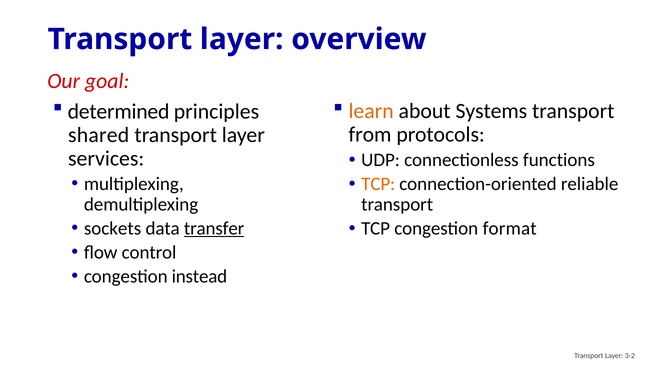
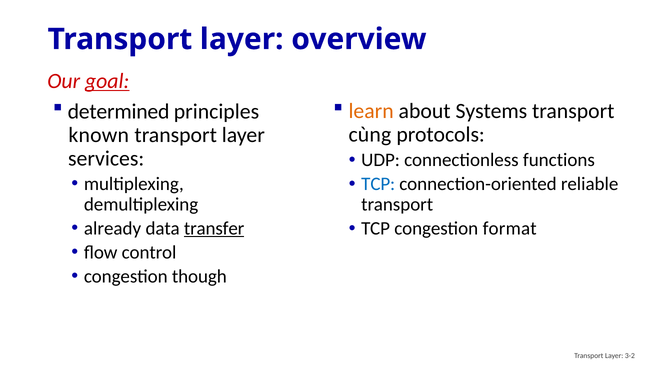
goal underline: none -> present (107, 81)
from: from -> cùng (370, 135)
shared: shared -> known (99, 135)
TCP colour: orange -> blue (378, 184)
sockets: sockets -> already (113, 228)
instead: instead -> though (199, 276)
